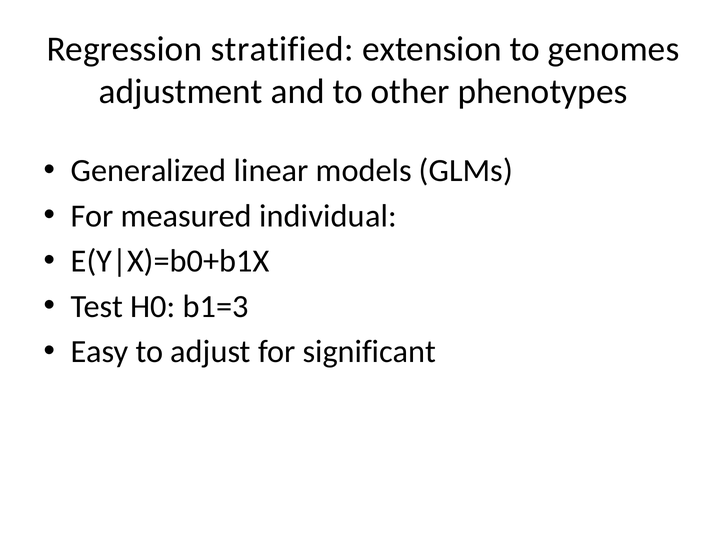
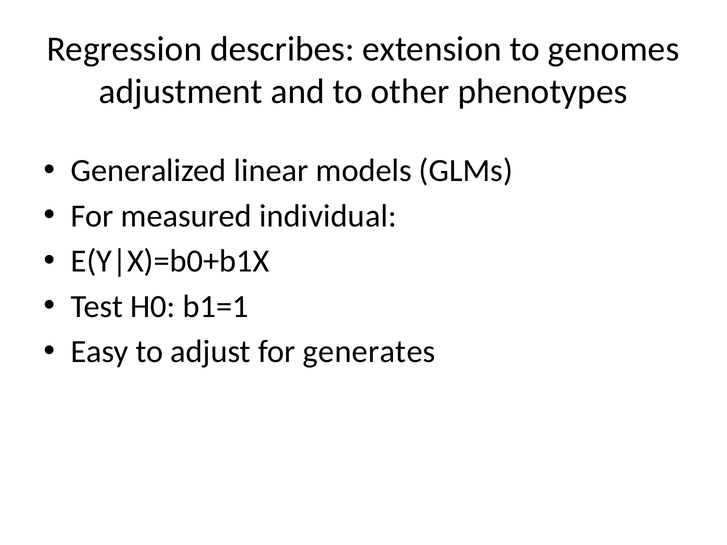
stratified: stratified -> describes (282, 49)
b1=3: b1=3 -> b1=1 (216, 307)
significant: significant -> generates (369, 352)
